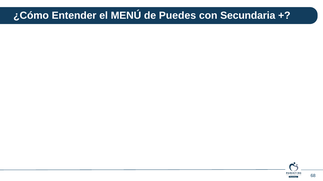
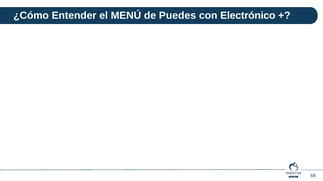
Secundaria: Secundaria -> Electrónico (248, 16)
